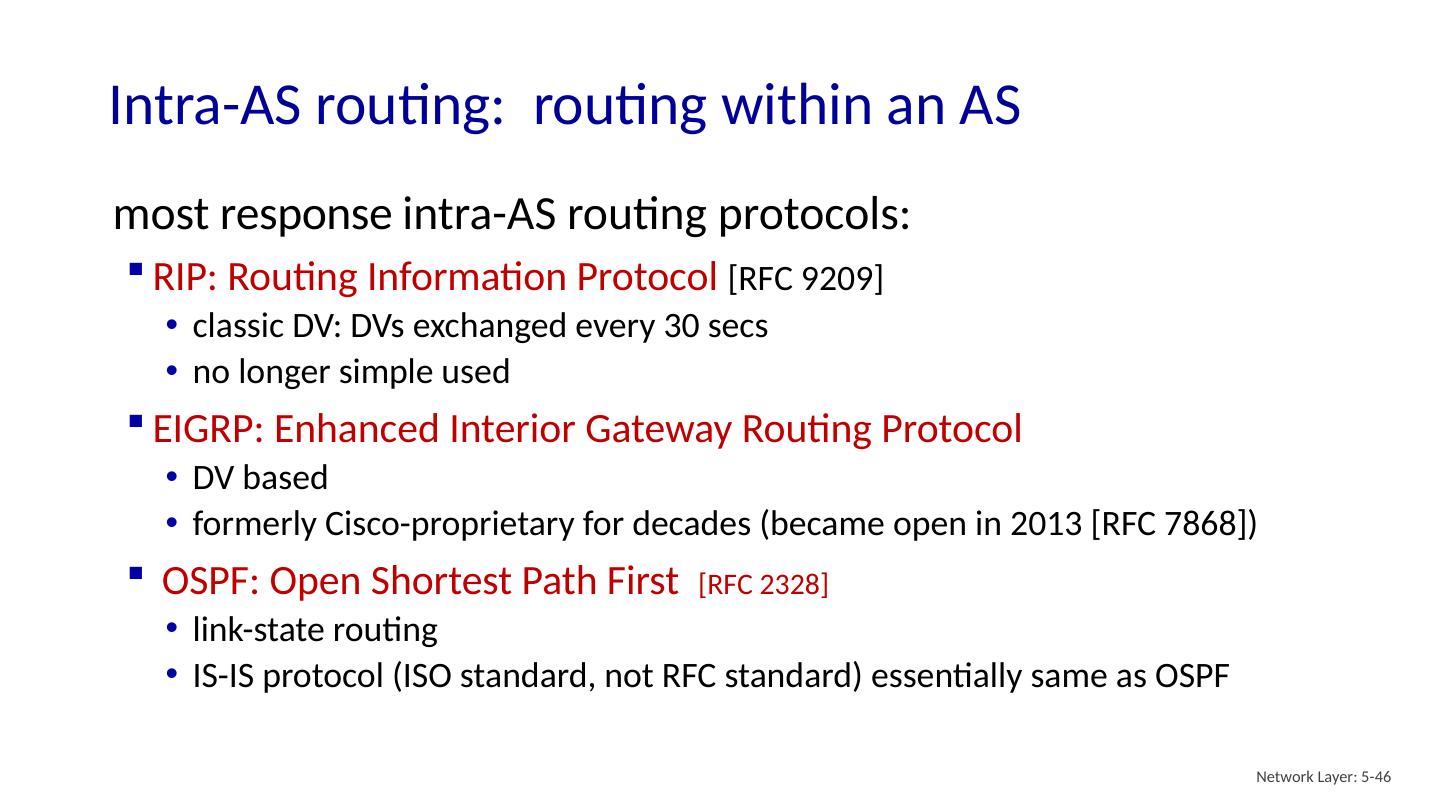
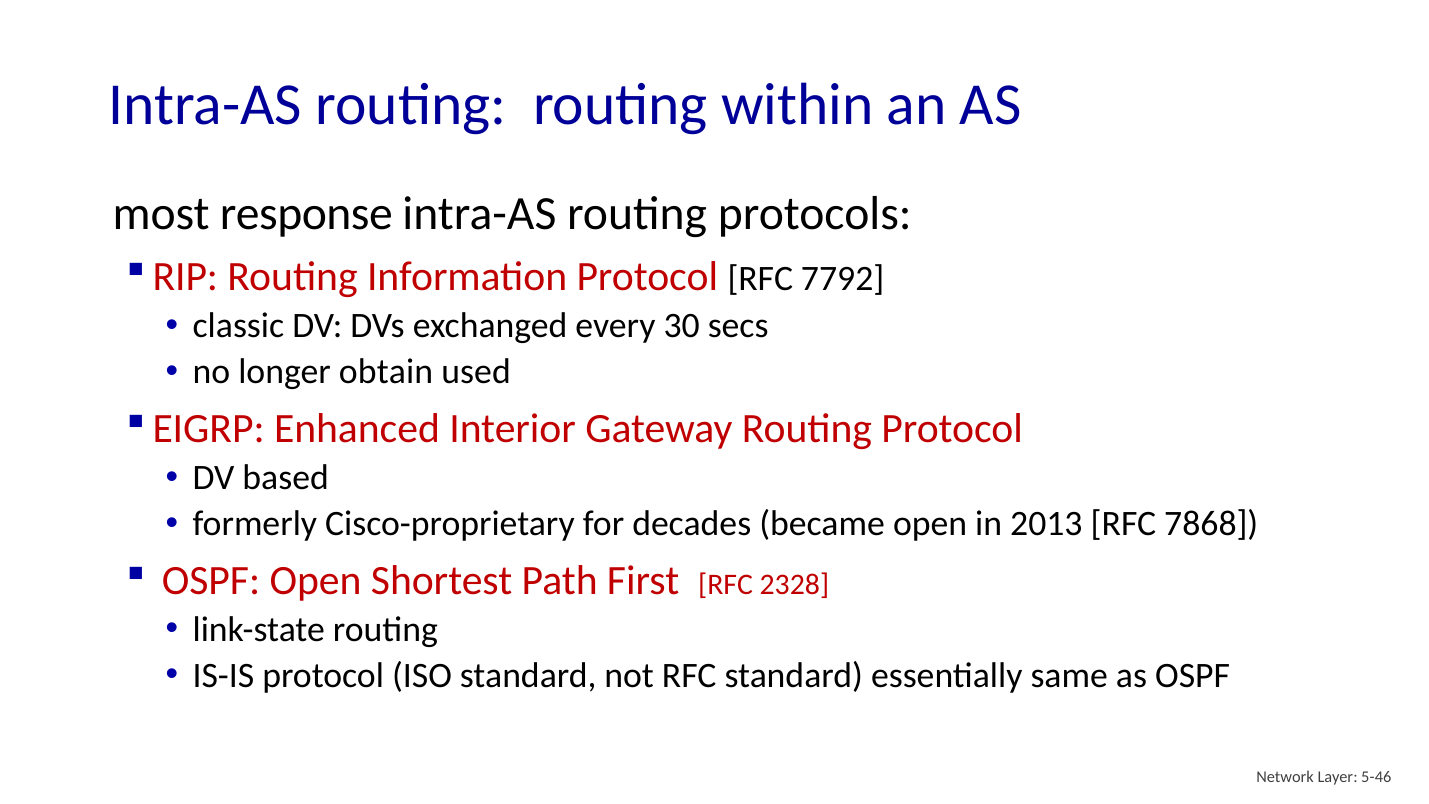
9209: 9209 -> 7792 (843, 279)
simple: simple -> obtain (386, 372)
